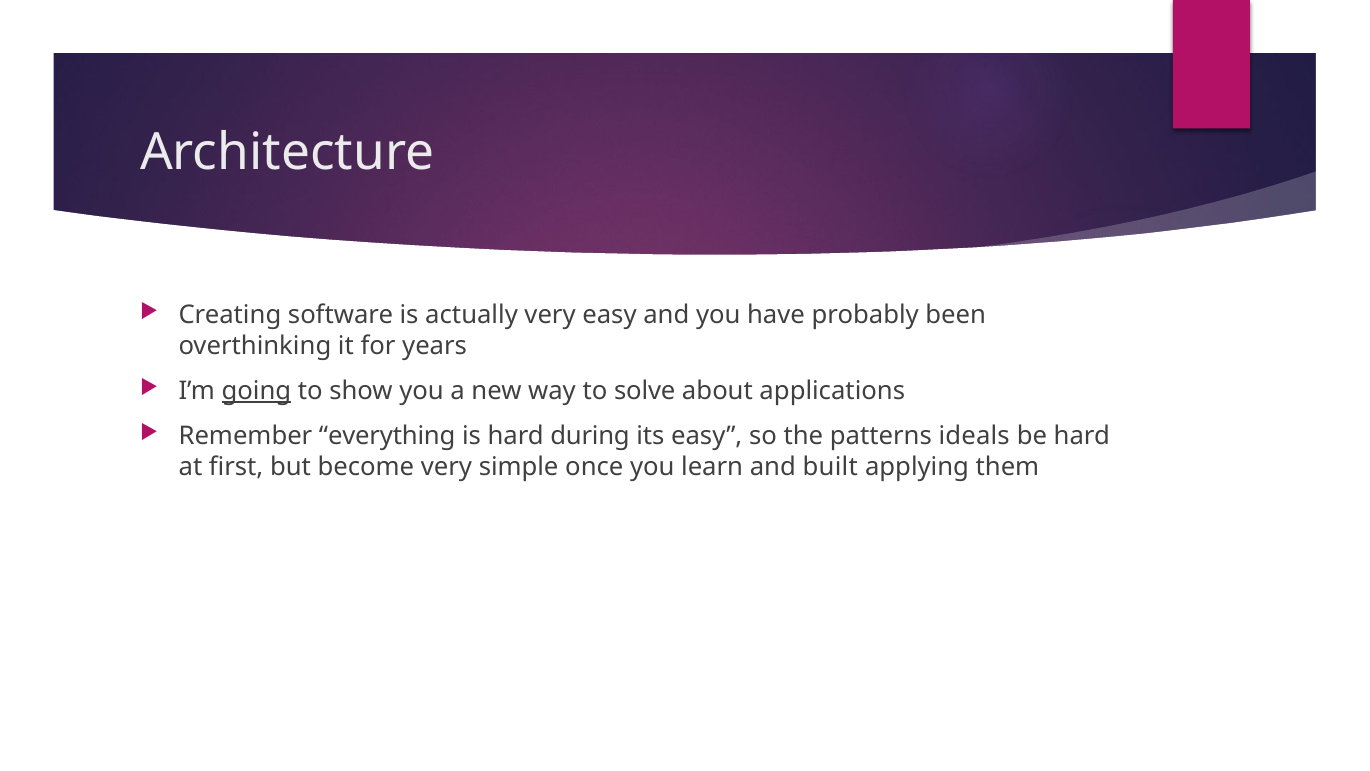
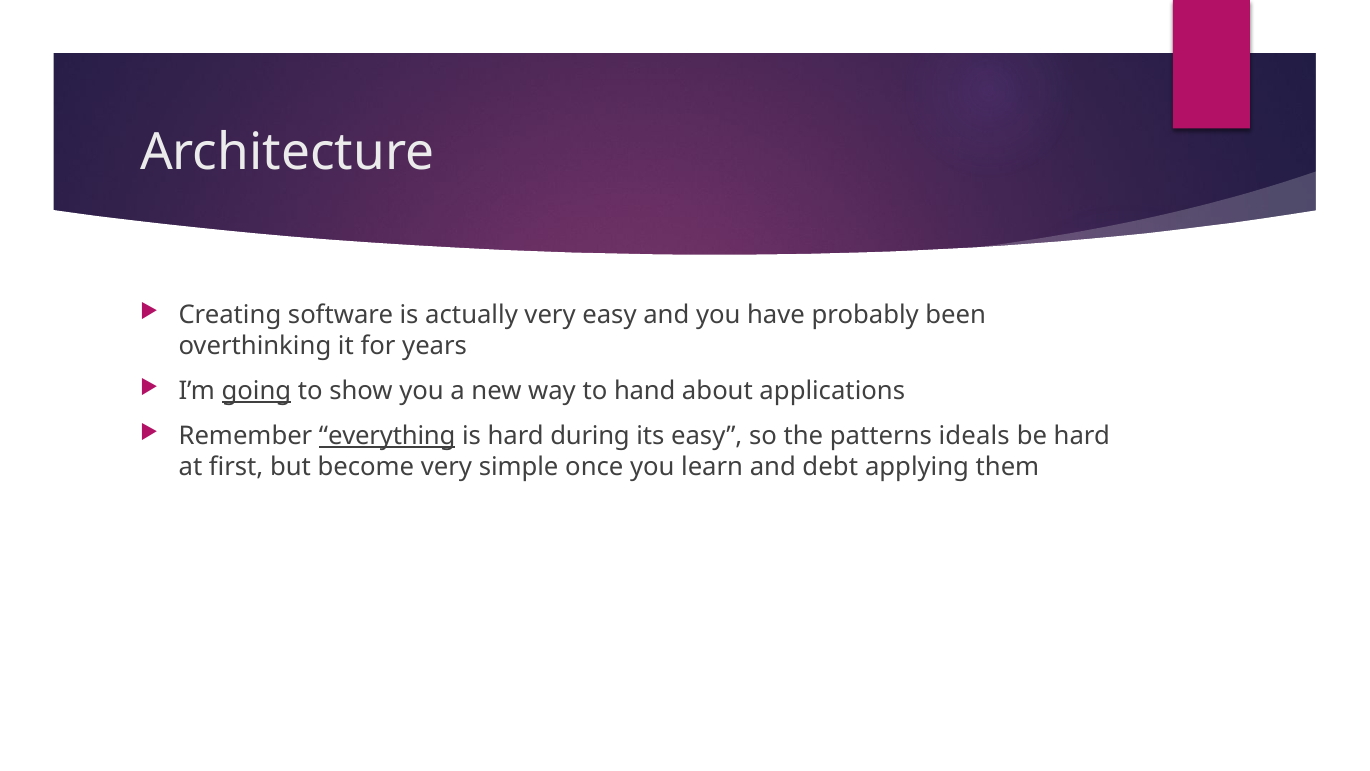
solve: solve -> hand (645, 391)
everything underline: none -> present (387, 436)
built: built -> debt (830, 467)
